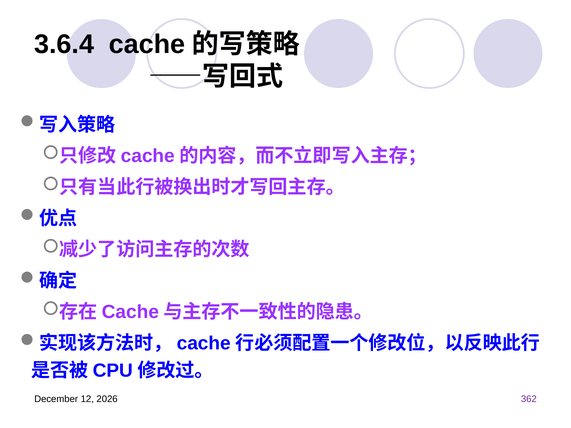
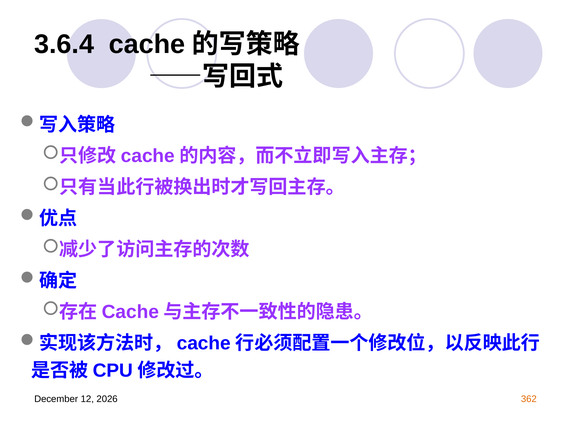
362 colour: purple -> orange (529, 399)
